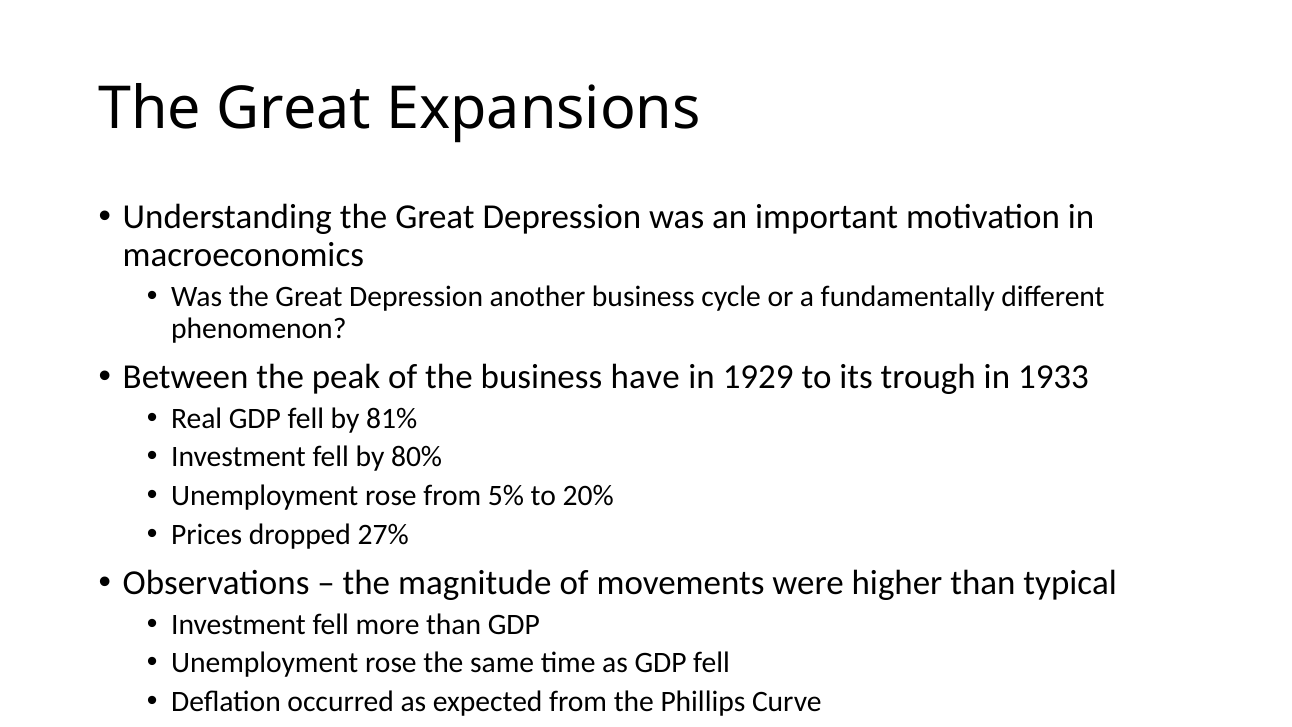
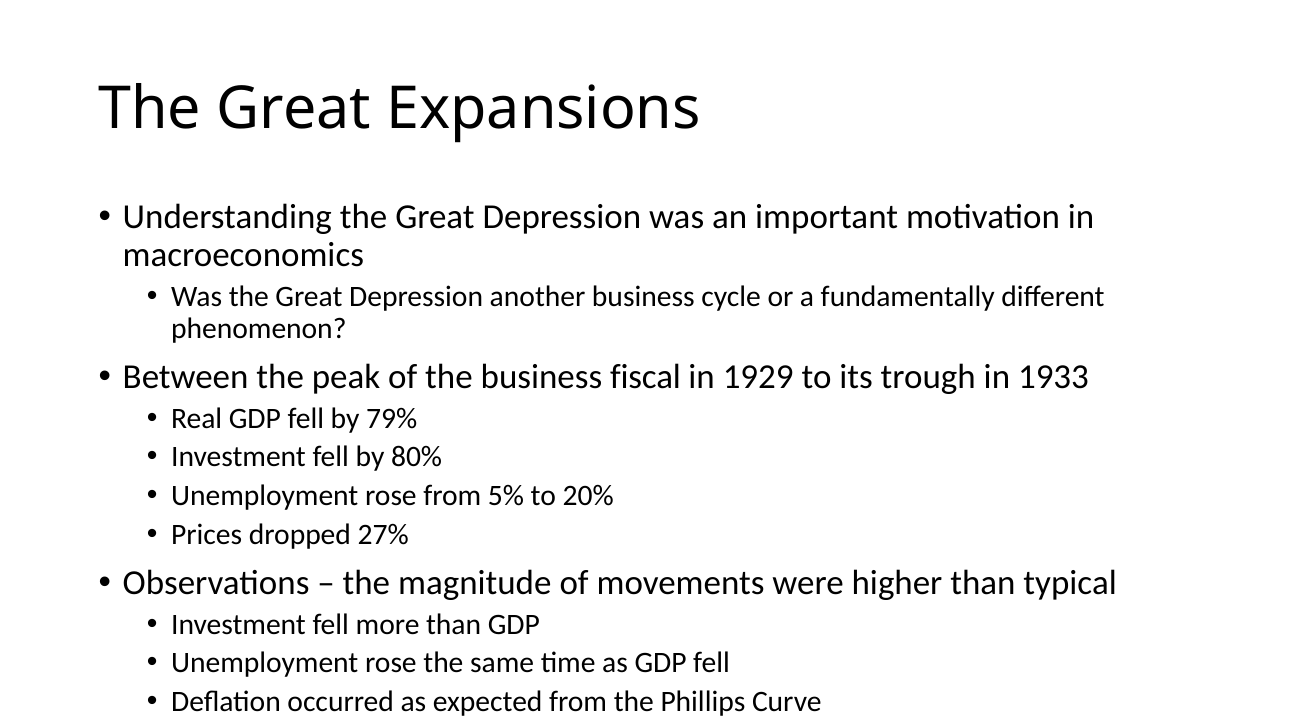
have: have -> fiscal (646, 377)
81%: 81% -> 79% (392, 418)
